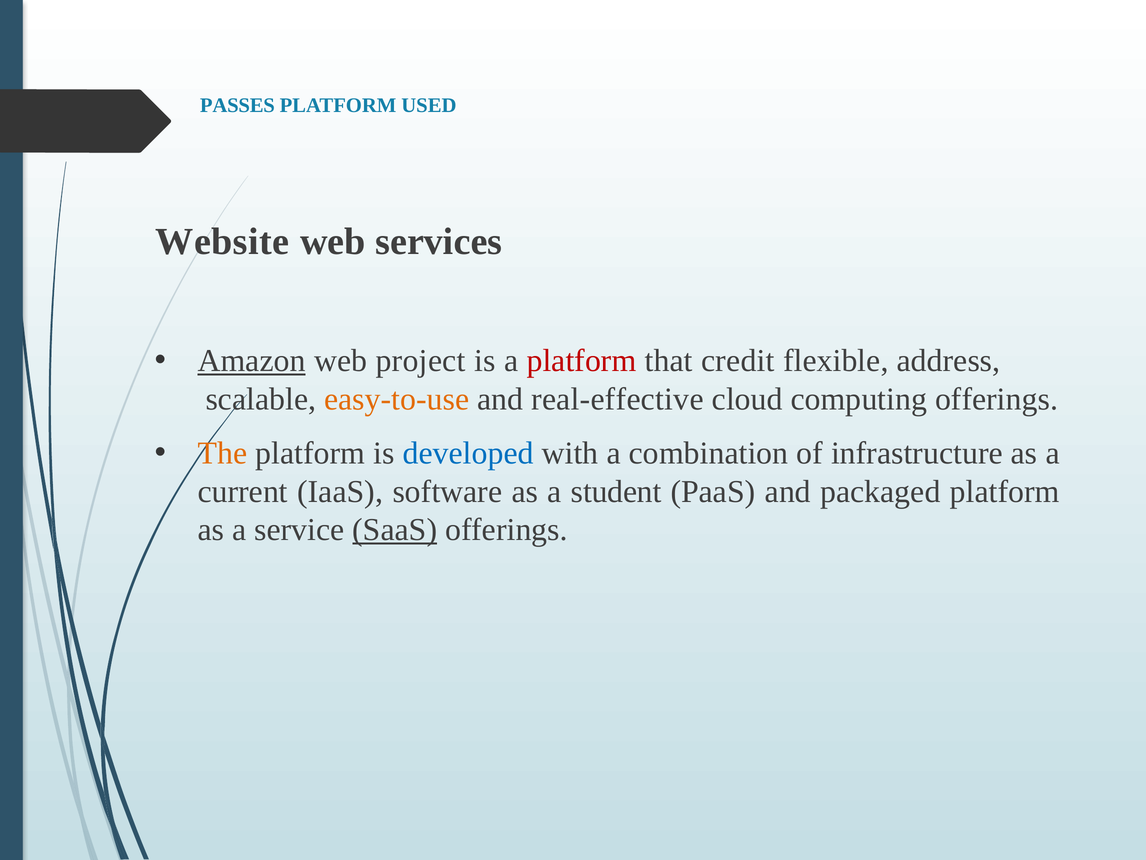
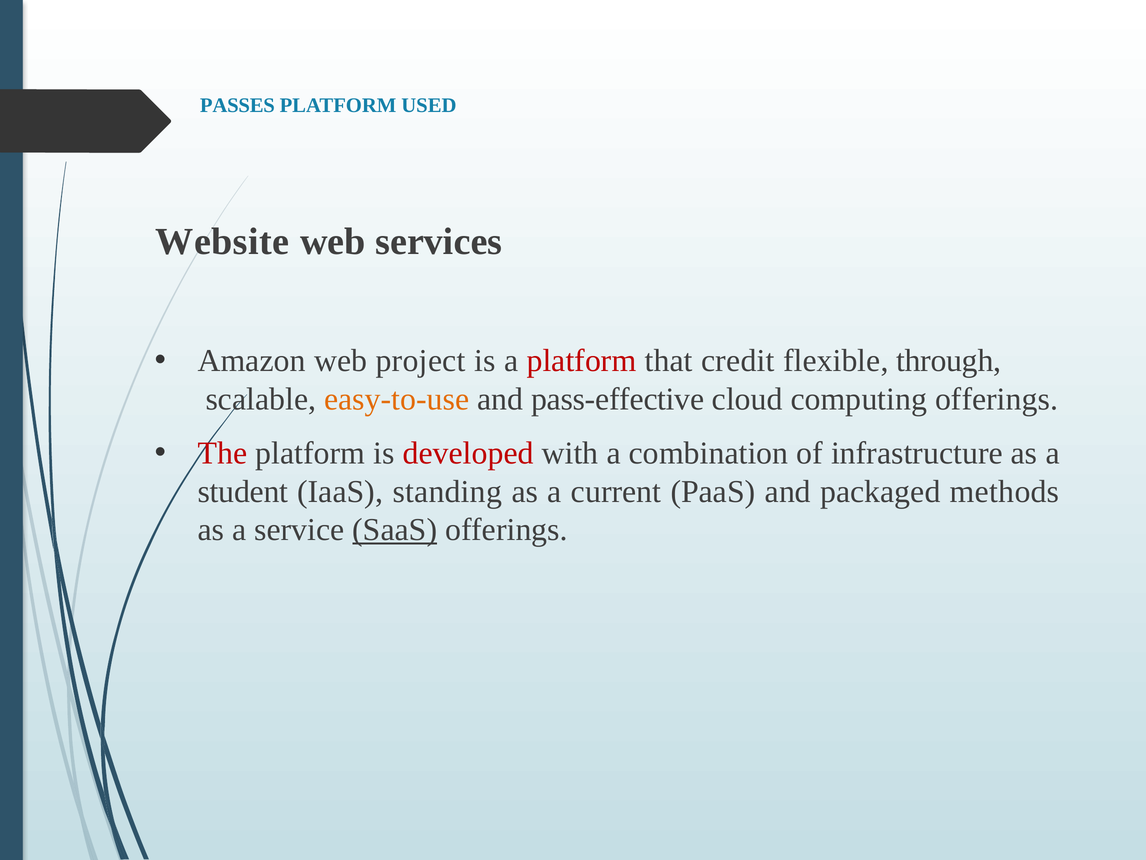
Amazon underline: present -> none (252, 361)
address: address -> through (949, 361)
real-effective: real-effective -> pass-effective (618, 399)
The colour: orange -> red (222, 453)
developed colour: blue -> red (468, 453)
current: current -> student (243, 491)
software: software -> standing (447, 491)
student: student -> current (616, 491)
packaged platform: platform -> methods (1005, 491)
